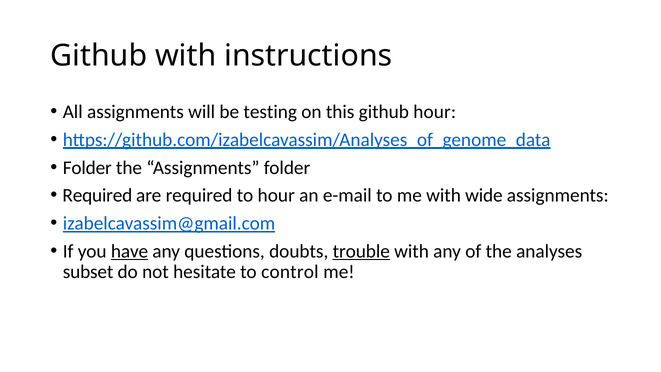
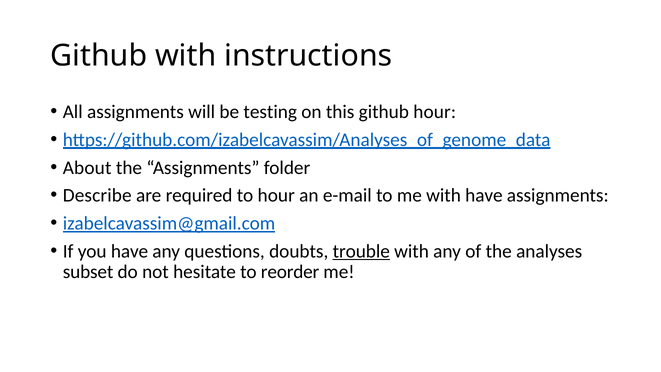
Folder: Folder -> About (87, 168)
Required: Required -> Describe (97, 195)
with wide: wide -> have (484, 195)
have underline: present -> none (130, 251)
control: control -> reorder (290, 272)
